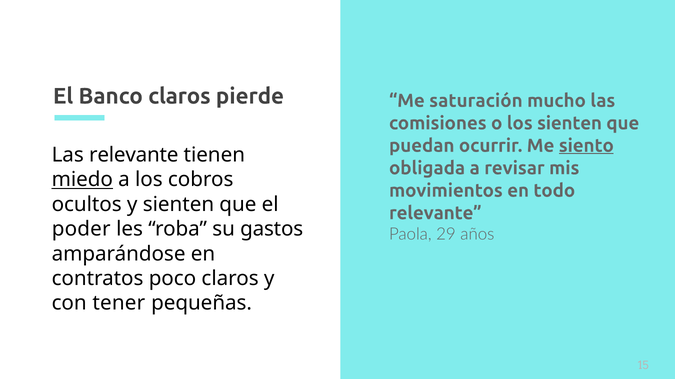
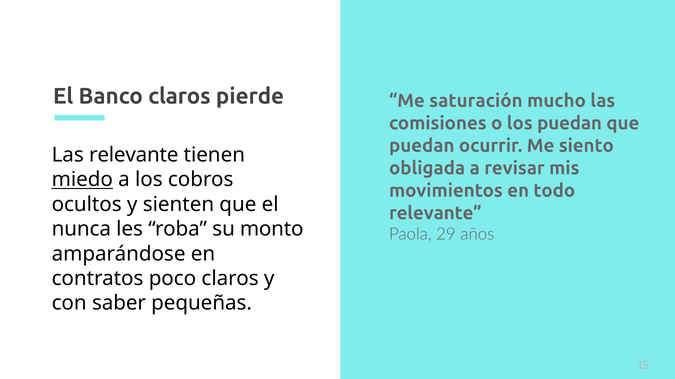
los sienten: sienten -> puedan (570, 123)
siento underline: present -> none (586, 146)
poder: poder -> nunca (81, 229)
gastos: gastos -> monto (272, 229)
tener: tener -> saber (119, 304)
